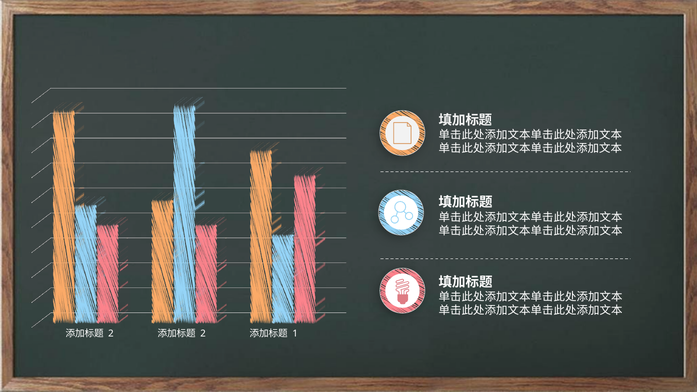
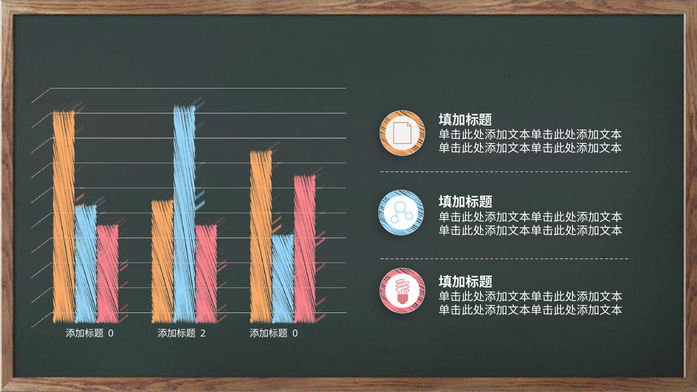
2: 2 -> 0 (111, 334)
1: 1 -> 0 (295, 334)
